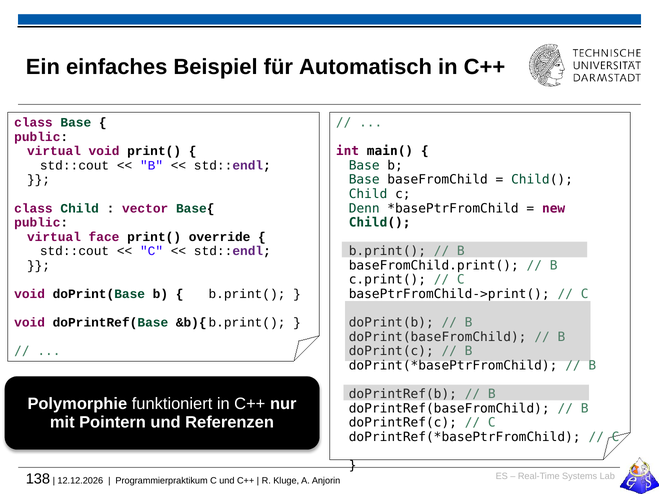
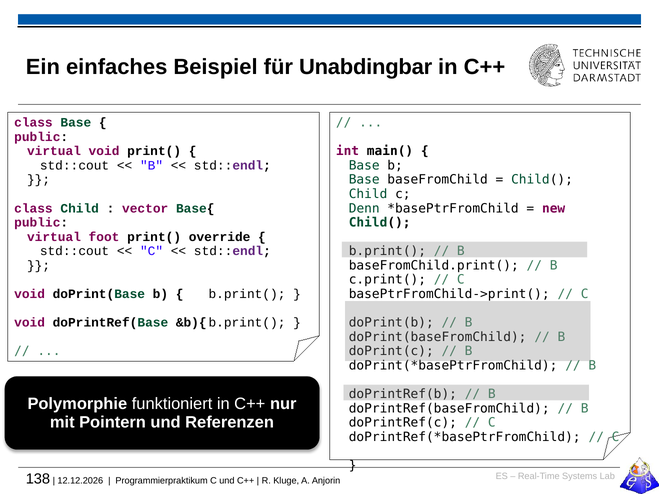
Automatisch: Automatisch -> Unabdingbar (366, 67)
face: face -> foot (104, 237)
